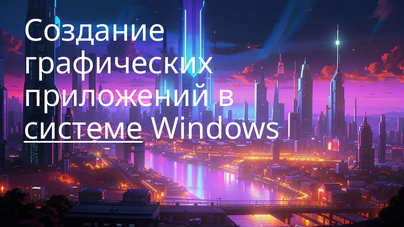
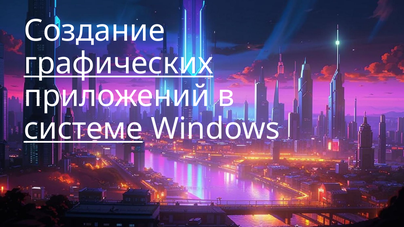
графических underline: none -> present (118, 64)
